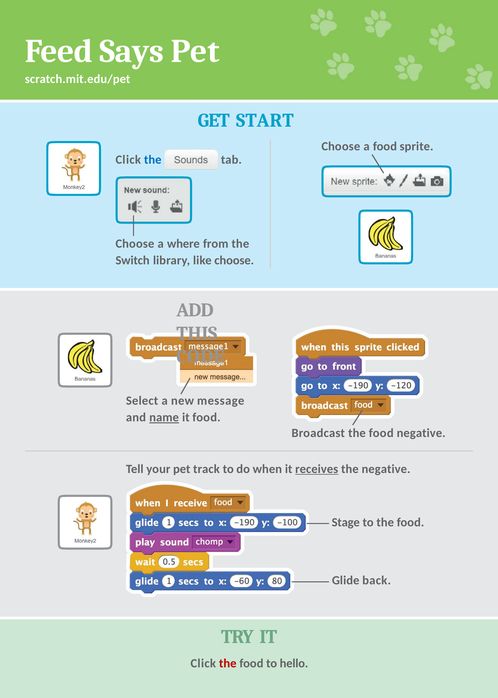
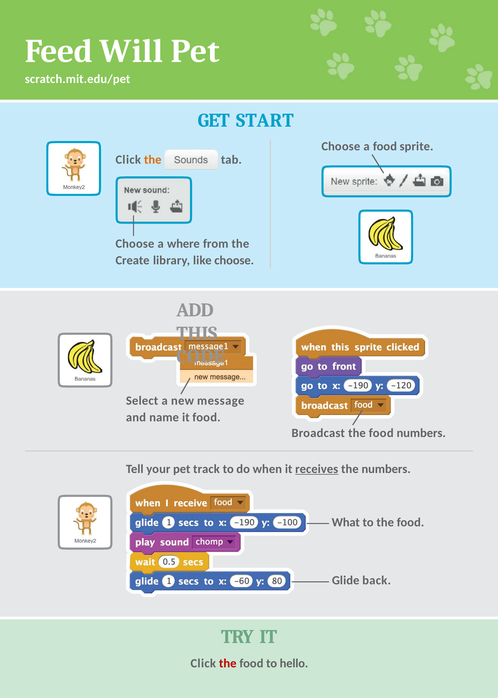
Says: Says -> Will (131, 51)
the colour: blue -> orange (153, 160)
Switch: Switch -> Create (133, 260)
name underline: present -> none (164, 417)
food negative: negative -> numbers (421, 433)
the negative: negative -> numbers (386, 468)
Stage: Stage -> What (346, 522)
